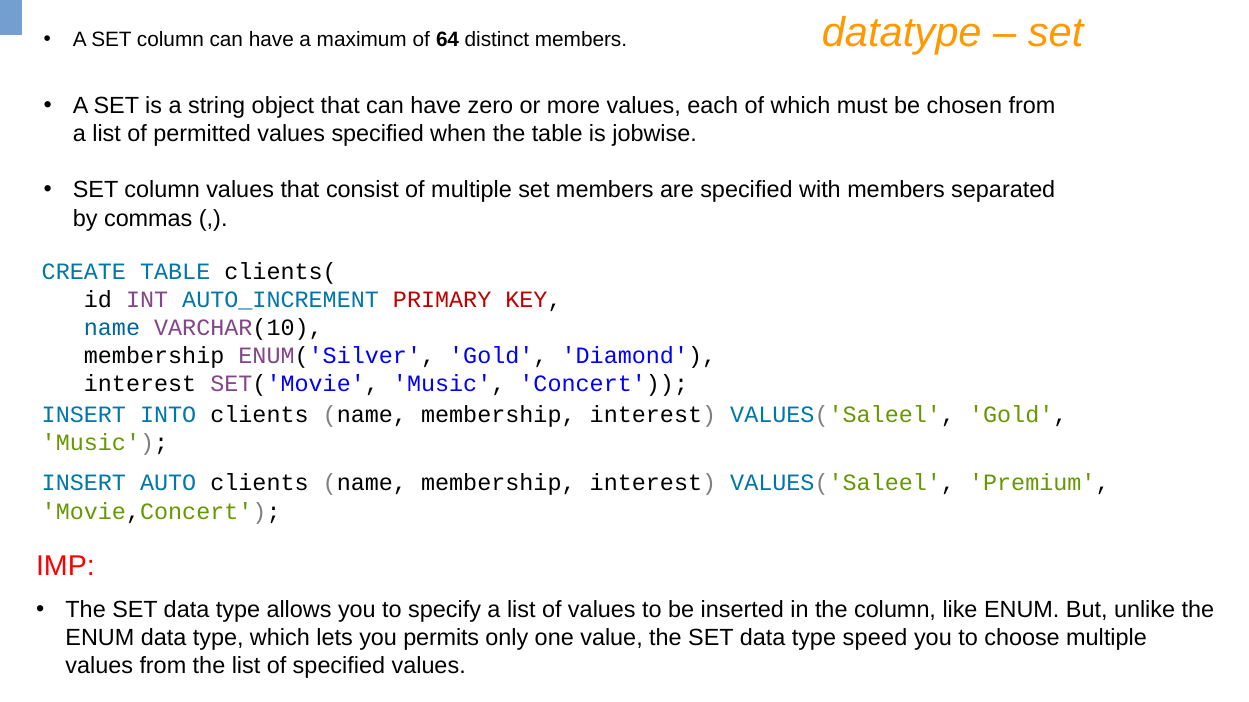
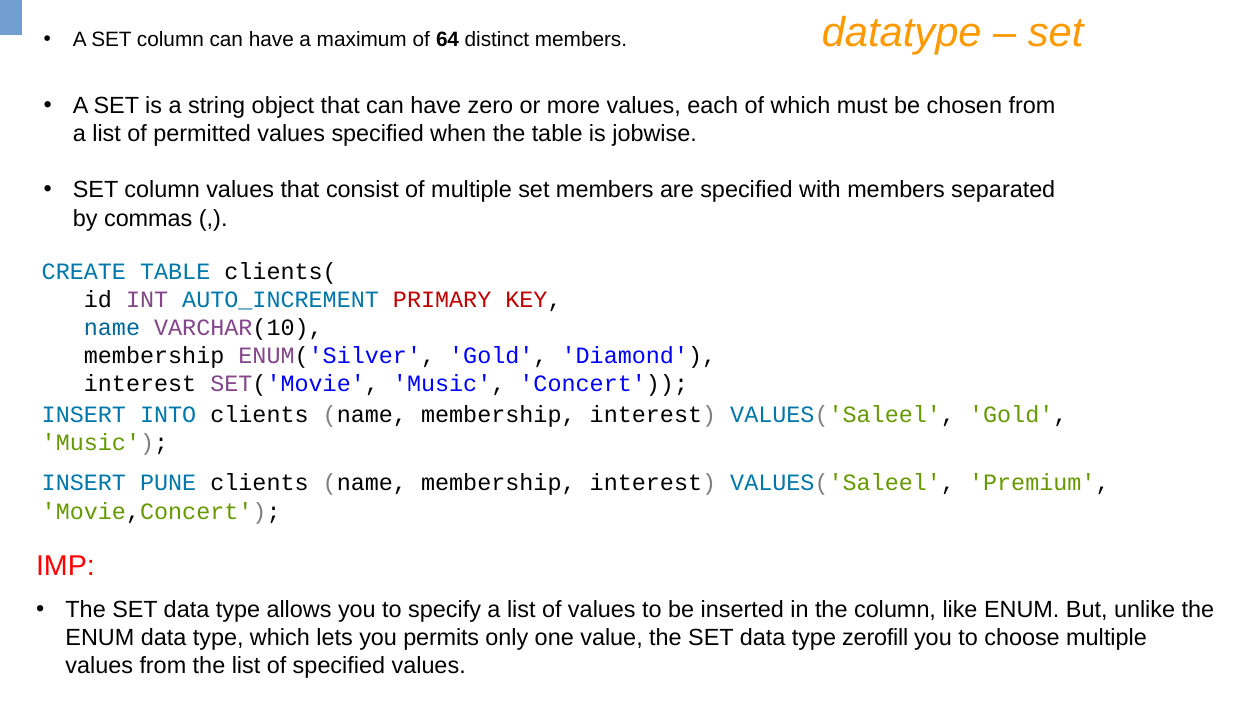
AUTO: AUTO -> PUNE (168, 484)
speed: speed -> zerofill (875, 638)
